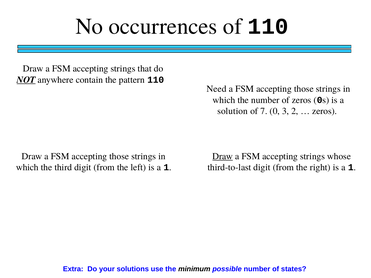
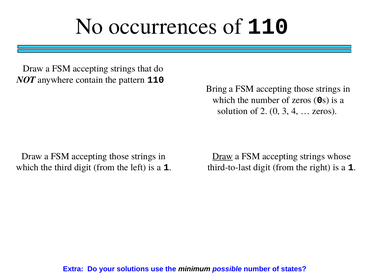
NOT underline: present -> none (26, 80)
Need: Need -> Bring (217, 89)
7: 7 -> 2 (264, 111)
2: 2 -> 4 (295, 111)
